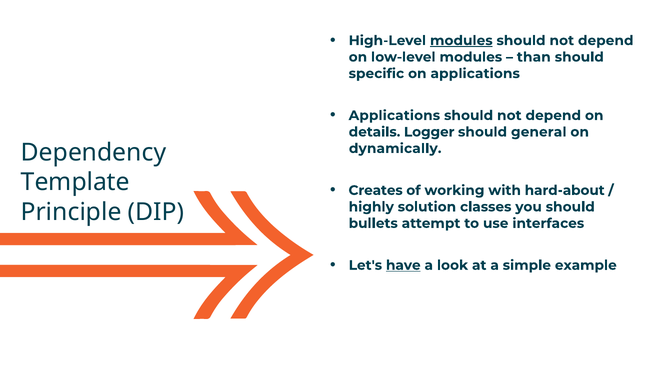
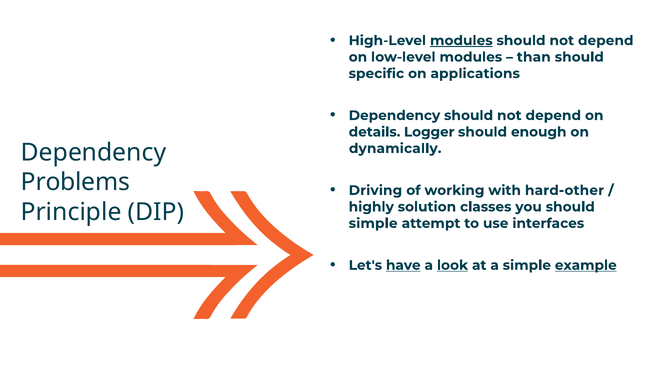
Applications: Applications -> Dependency (394, 116)
general: general -> enough (539, 132)
Template: Template -> Problems (75, 182)
Creates: Creates -> Driving (375, 190)
hard-about: hard-about -> hard-other (565, 190)
bullets: bullets -> simple (373, 224)
look underline: none -> present (452, 265)
example underline: none -> present (586, 265)
